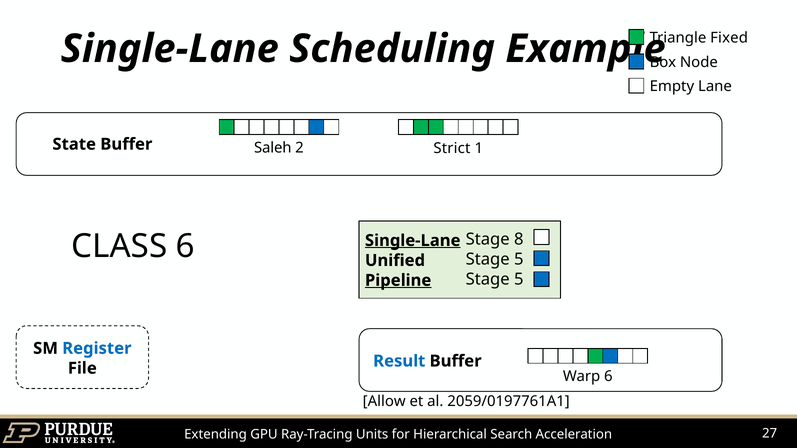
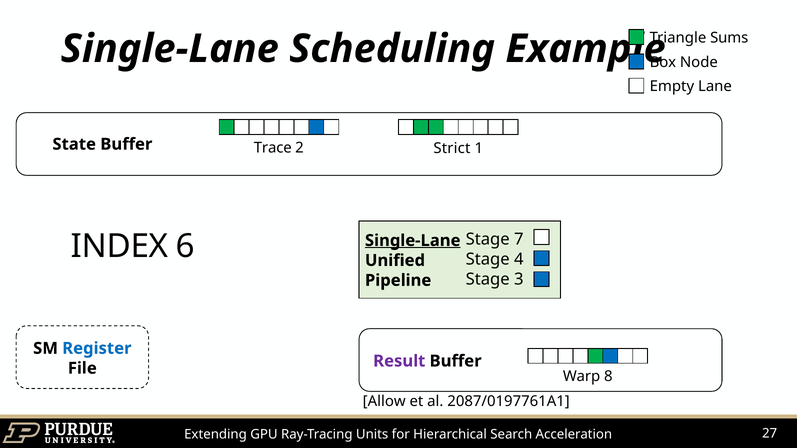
Fixed: Fixed -> Sums (729, 38)
Saleh: Saleh -> Trace (273, 148)
8: 8 -> 7 (519, 239)
CLASS: CLASS -> INDEX (120, 246)
5: 5 -> 4 (519, 259)
5: 5 -> 3 (519, 279)
Pipeline underline: present -> none (398, 281)
Result colour: blue -> purple (399, 361)
Warp 6: 6 -> 8 (608, 376)
2059/0197761A1: 2059/0197761A1 -> 2087/0197761A1 (509, 402)
